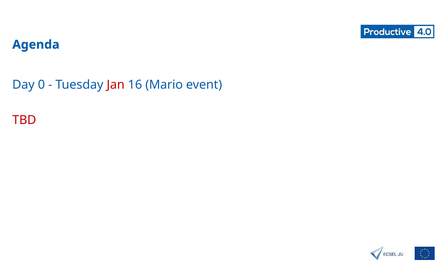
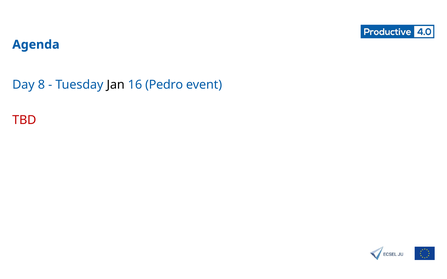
0: 0 -> 8 (41, 85)
Jan colour: red -> black (116, 85)
Mario: Mario -> Pedro (164, 85)
